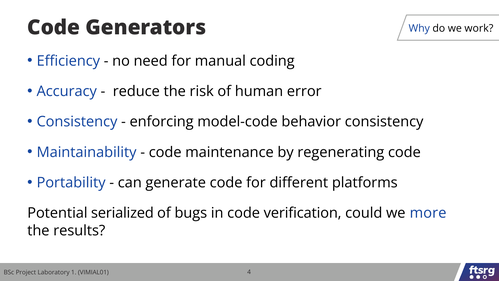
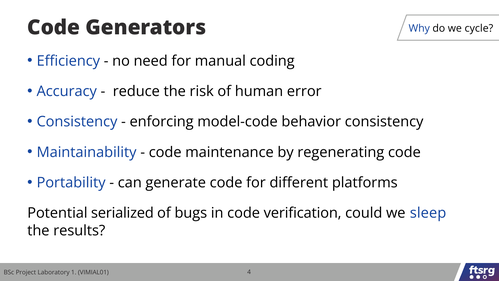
work: work -> cycle (479, 28)
more: more -> sleep (428, 213)
